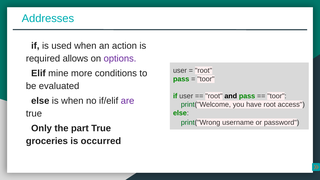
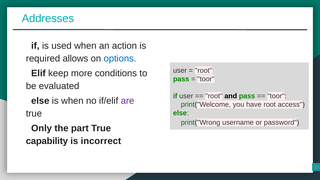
options colour: purple -> blue (120, 59)
mine: mine -> keep (58, 73)
groceries: groceries -> capability (47, 141)
occurred: occurred -> incorrect (101, 141)
